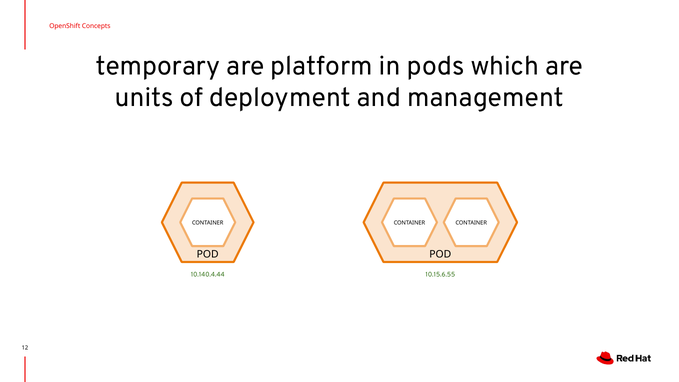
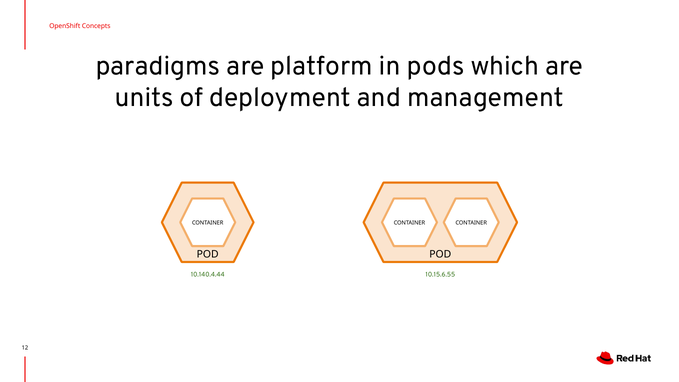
temporary: temporary -> paradigms (158, 66)
